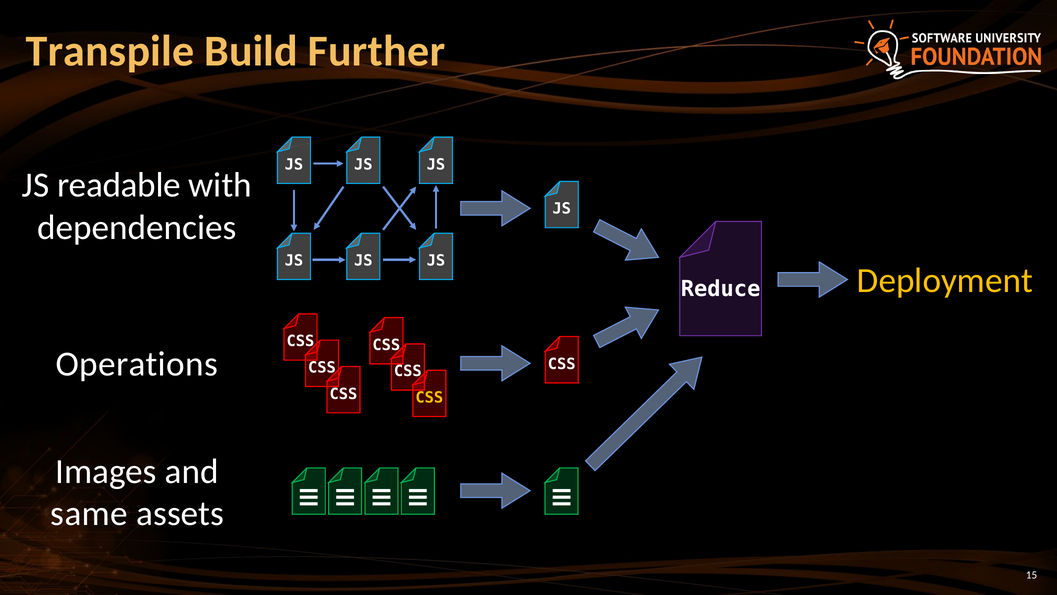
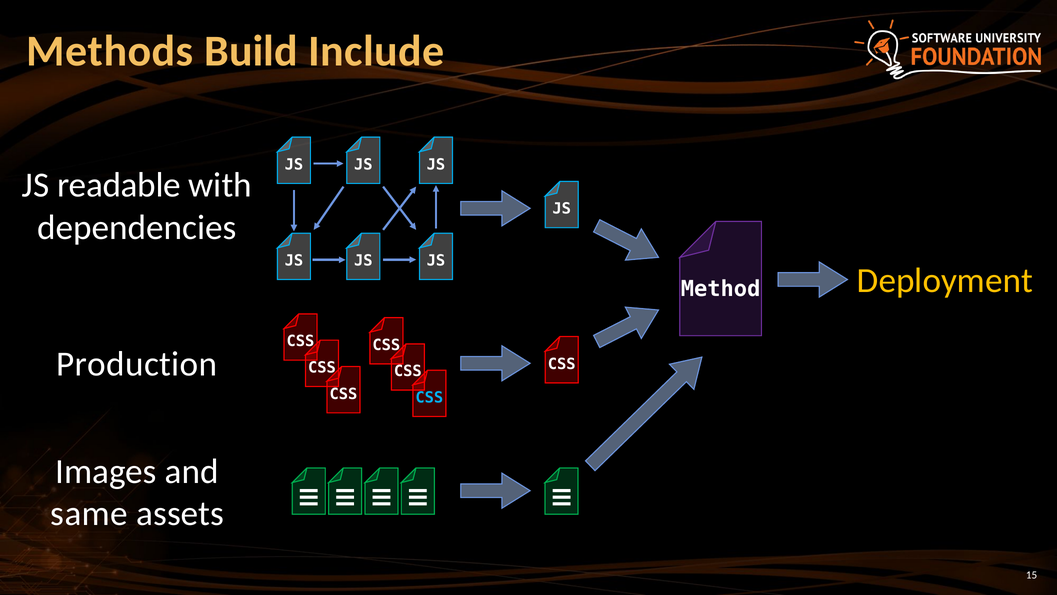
Transpile: Transpile -> Methods (110, 51)
Further: Further -> Include (376, 51)
Reduce: Reduce -> Method (721, 289)
Operations: Operations -> Production (137, 364)
CSS colour: yellow -> light blue (429, 398)
